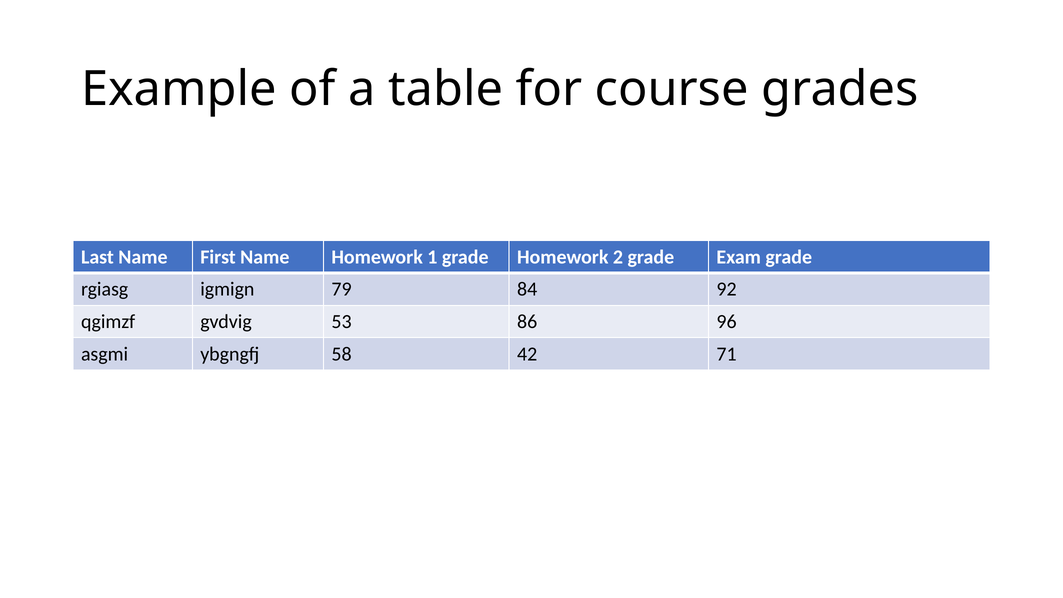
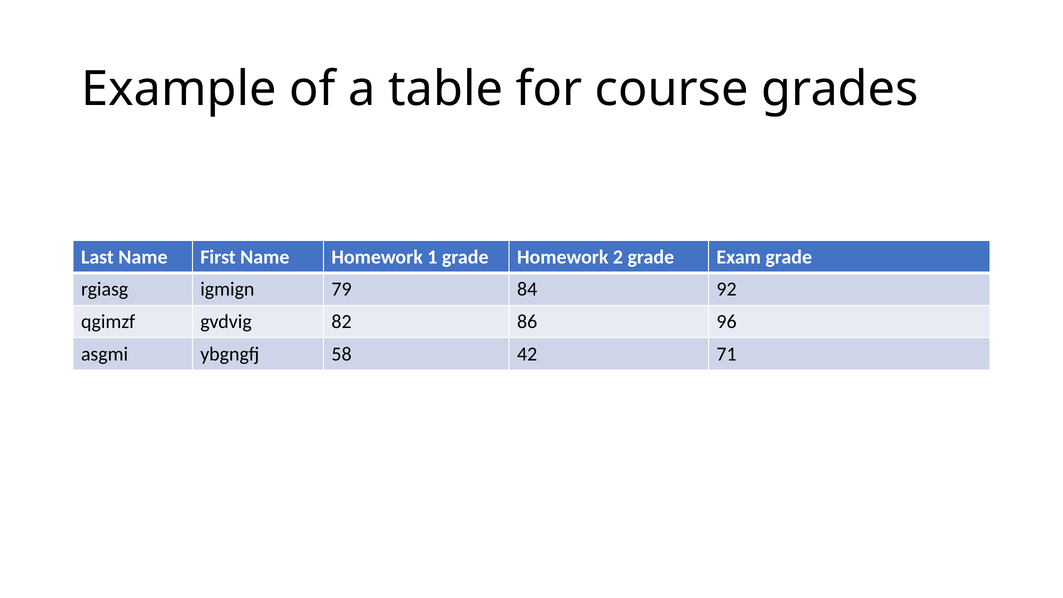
53: 53 -> 82 (342, 322)
